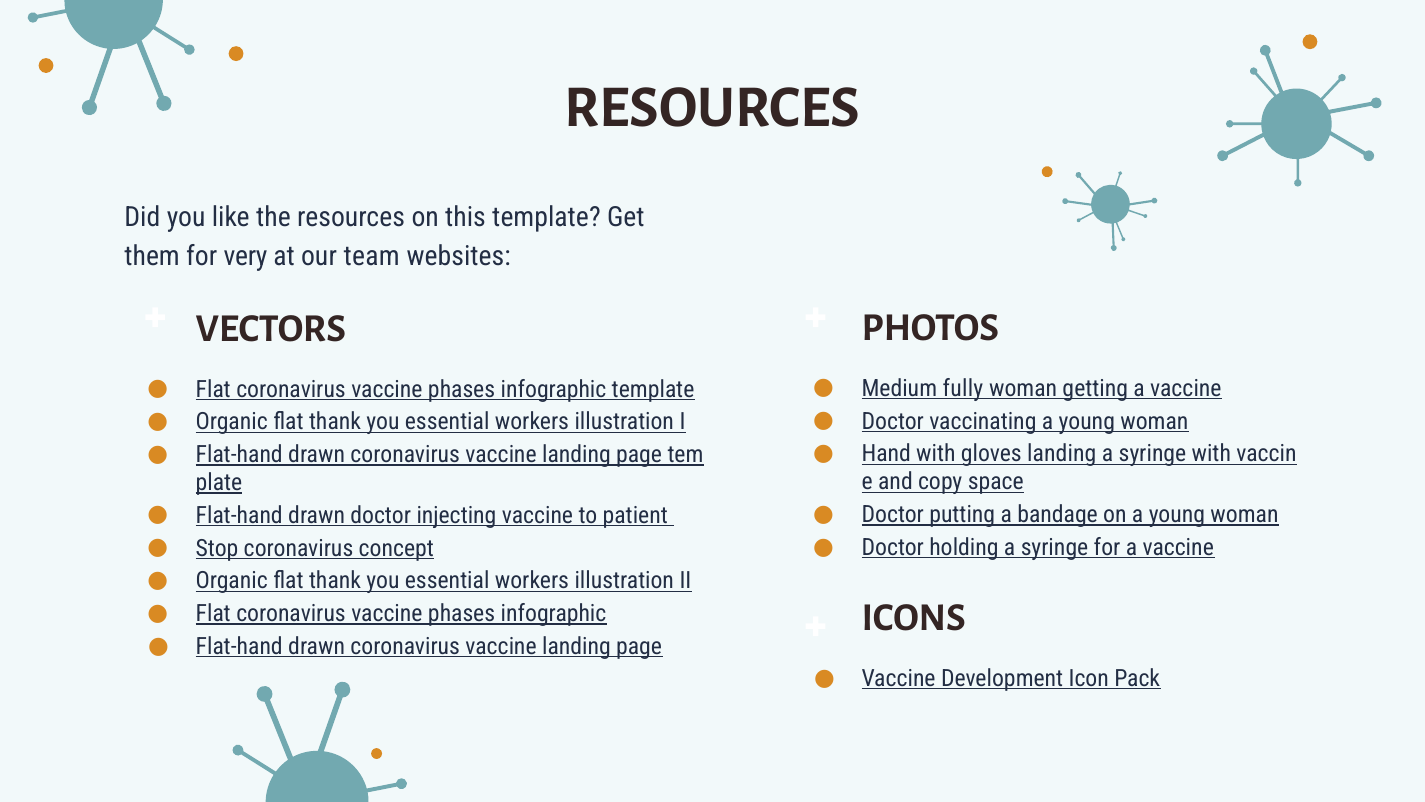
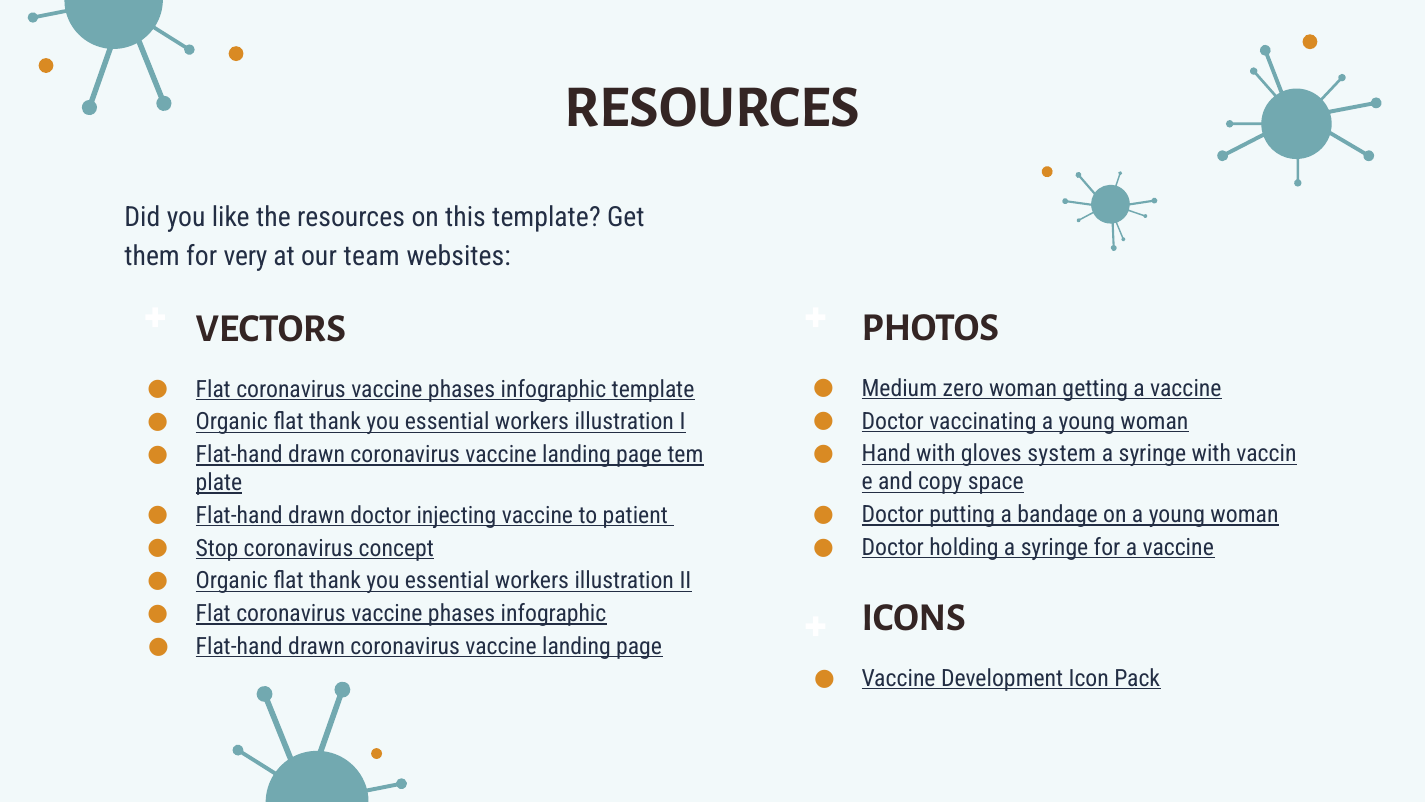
fully: fully -> zero (963, 388)
gloves landing: landing -> system (1062, 454)
